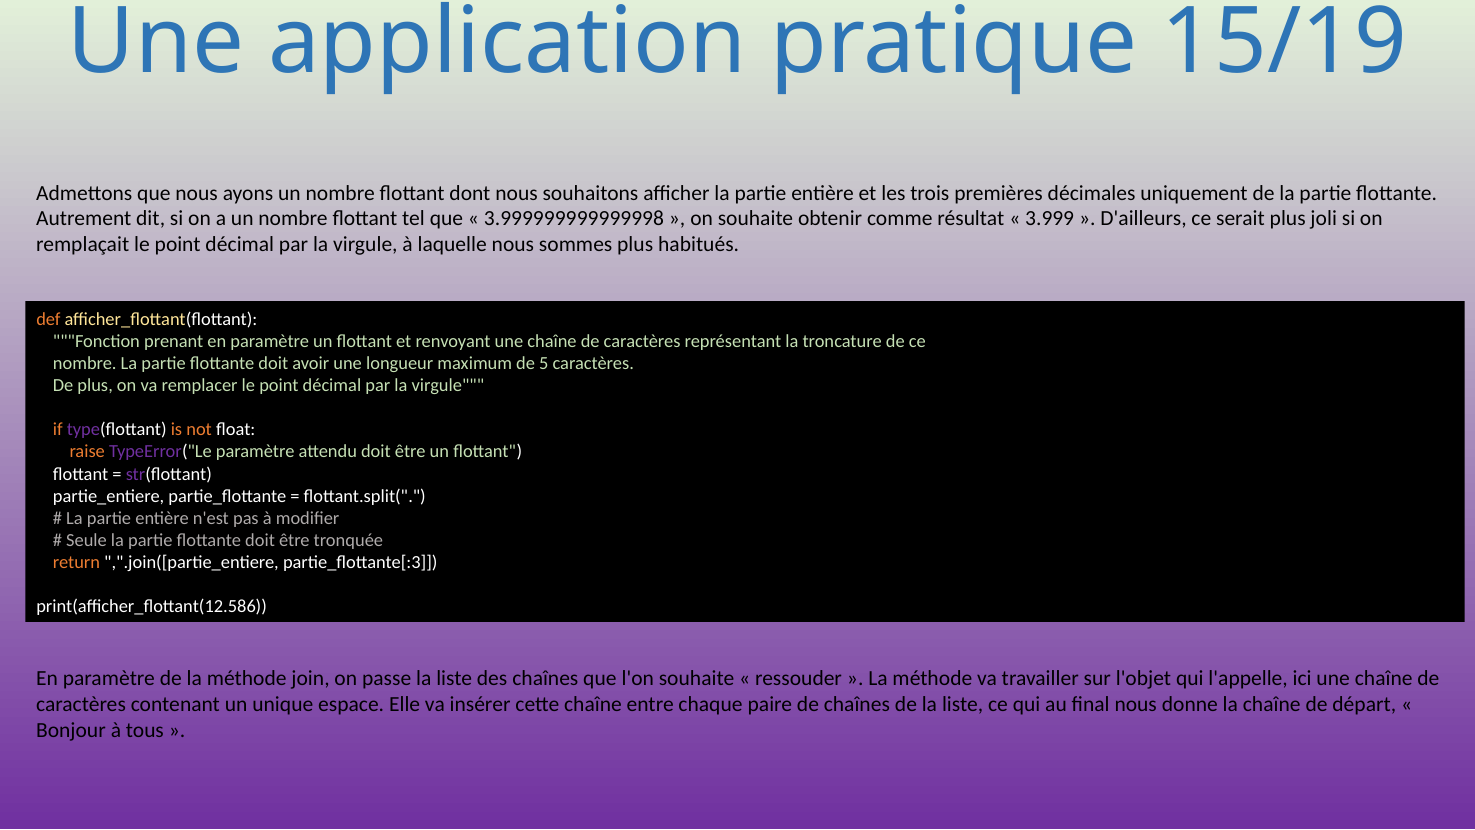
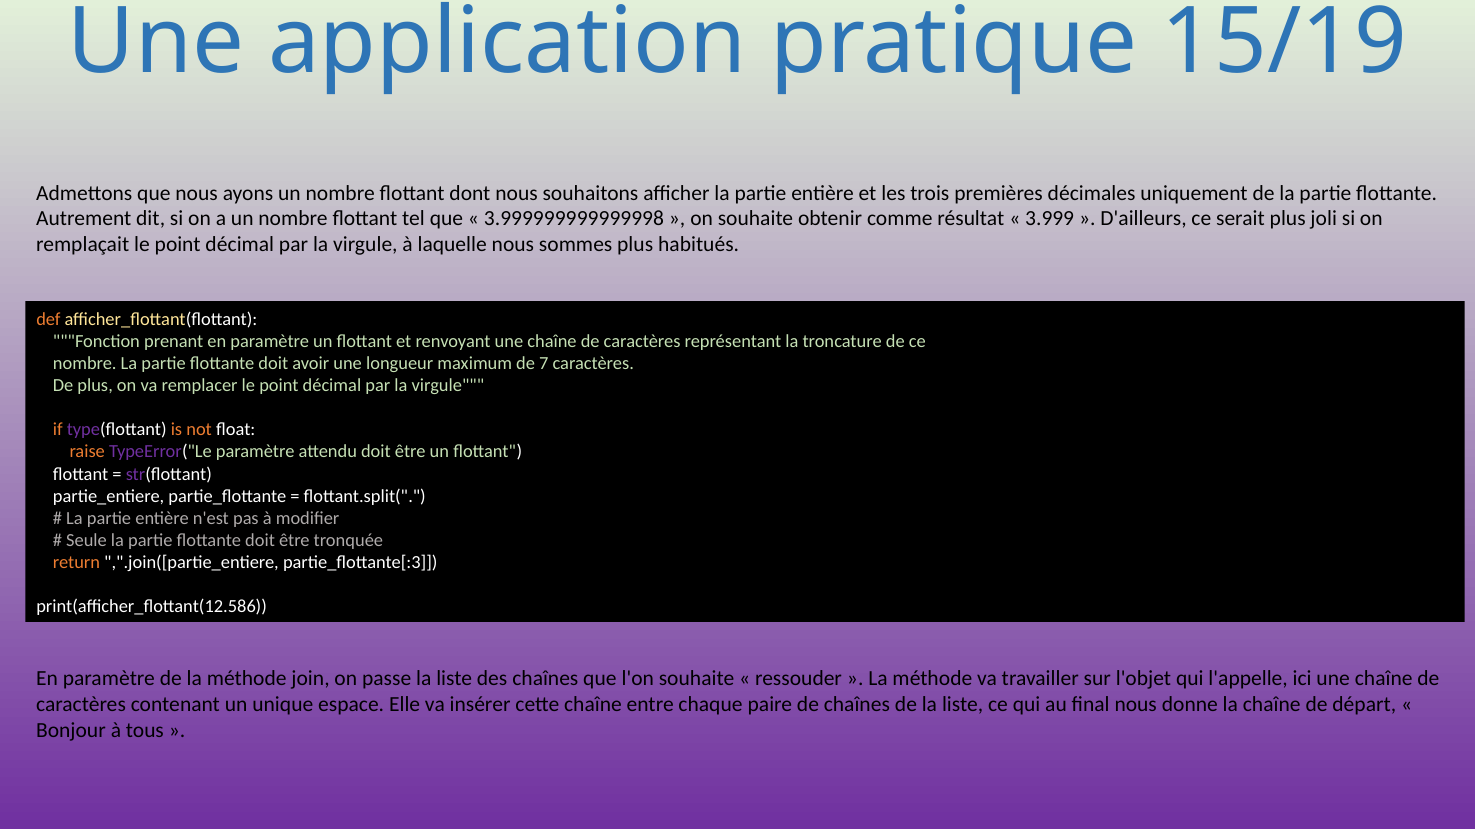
5: 5 -> 7 (544, 363)
